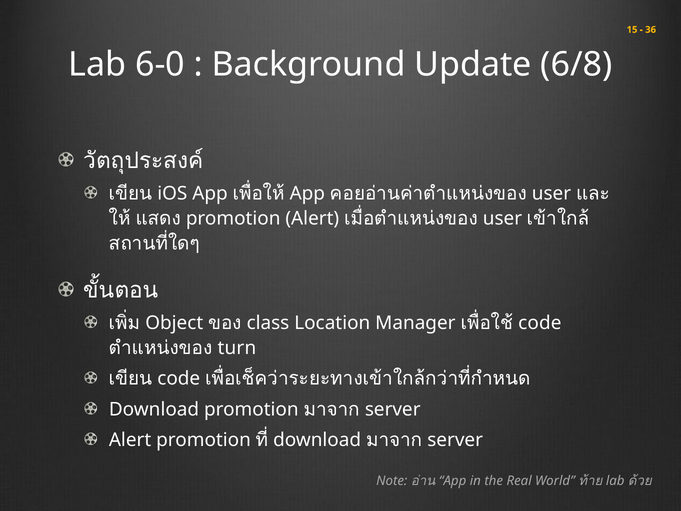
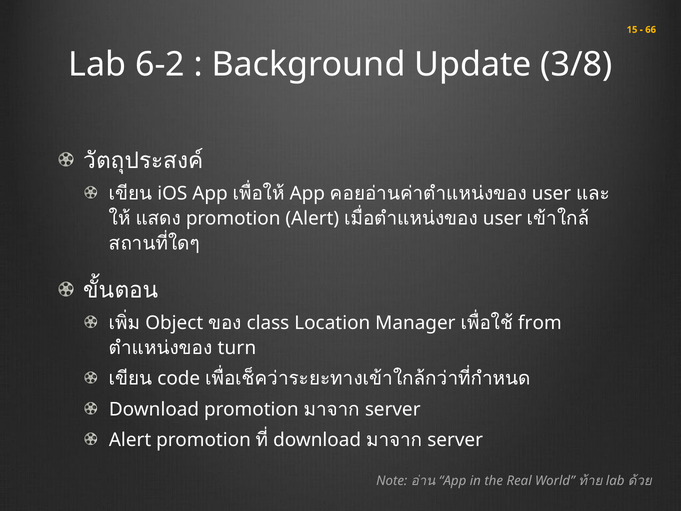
36: 36 -> 66 (651, 30)
6-0: 6-0 -> 6-2 (160, 65)
6/8: 6/8 -> 3/8 (576, 65)
code: code -> from (540, 323)
